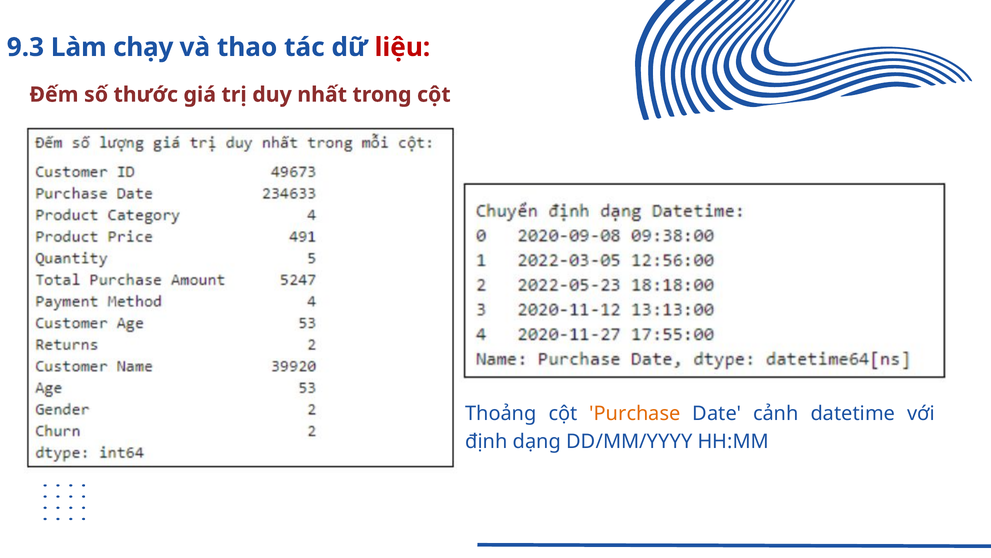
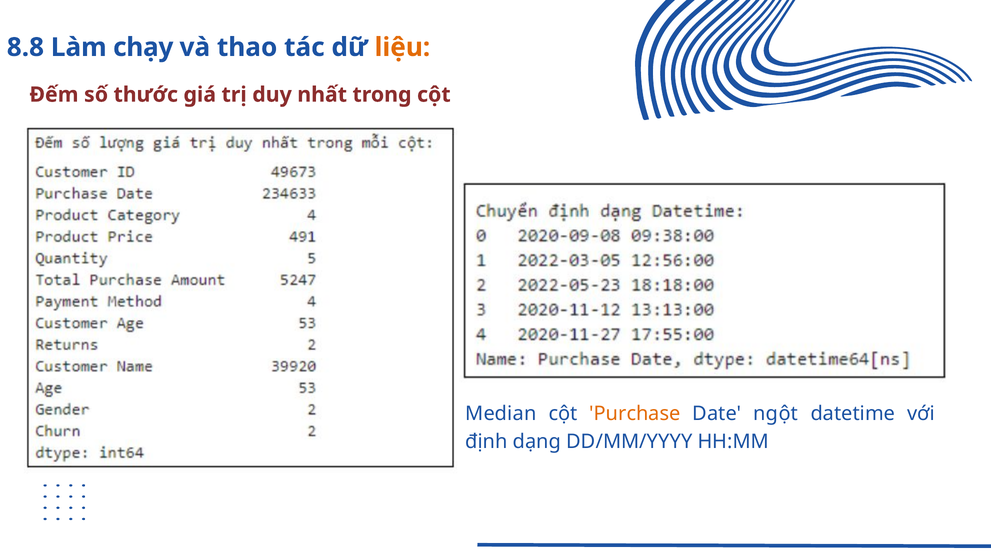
9.3: 9.3 -> 8.8 (25, 47)
liệu colour: red -> orange (402, 47)
Thoảng: Thoảng -> Median (501, 413)
cảnh: cảnh -> ngột (776, 413)
